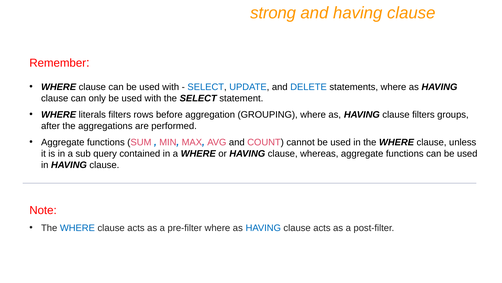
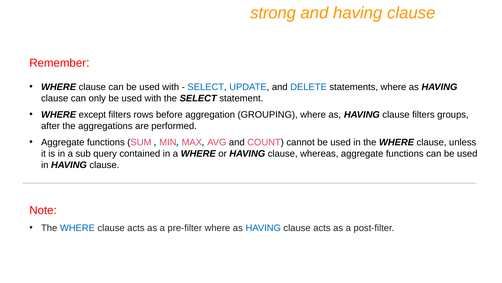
literals: literals -> except (92, 114)
